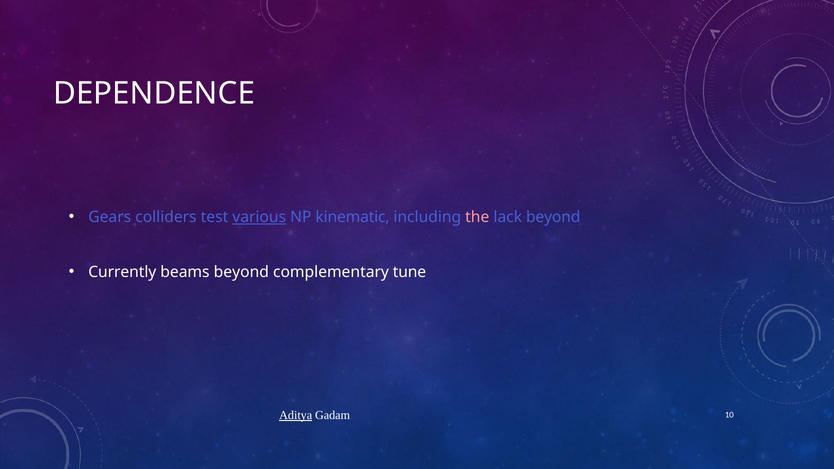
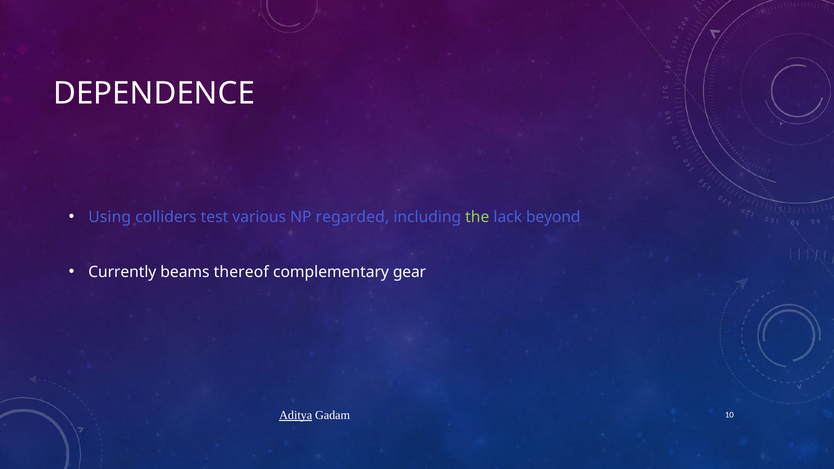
Gears: Gears -> Using (110, 217)
various underline: present -> none (259, 217)
kinematic: kinematic -> regarded (352, 217)
the colour: pink -> light green (477, 217)
beams beyond: beyond -> thereof (241, 272)
tune: tune -> gear (409, 272)
